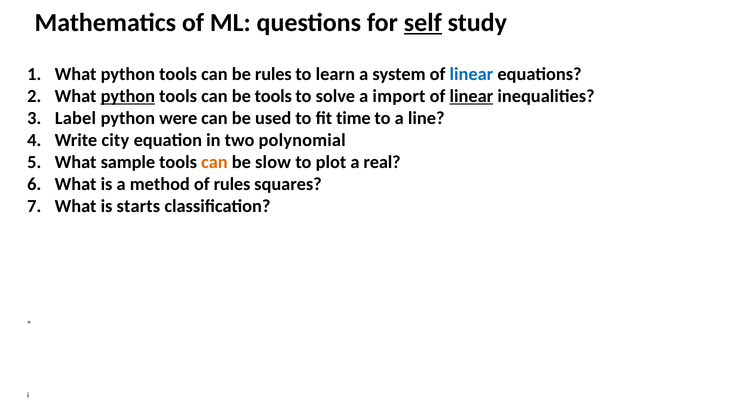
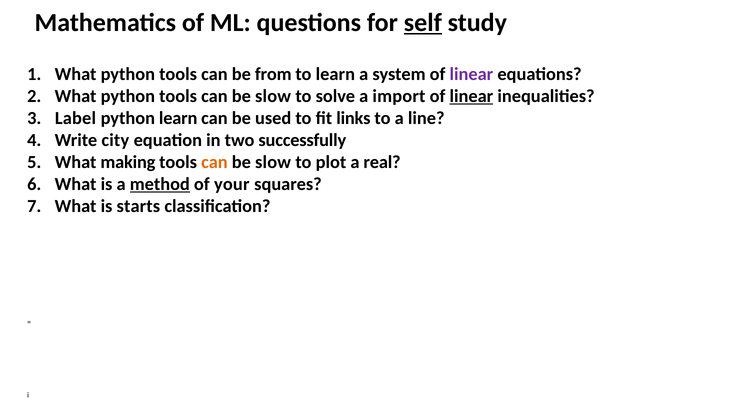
be rules: rules -> from (273, 74)
linear colour: blue -> purple (471, 74)
python underline: present -> none (128, 96)
tools: tools -> slow (273, 96)
python were: were -> learn (178, 118)
time: time -> links (353, 118)
polynomial: polynomial -> successfully (302, 140)
sample: sample -> making (128, 162)
method underline: none -> present (160, 184)
of rules: rules -> your (232, 184)
